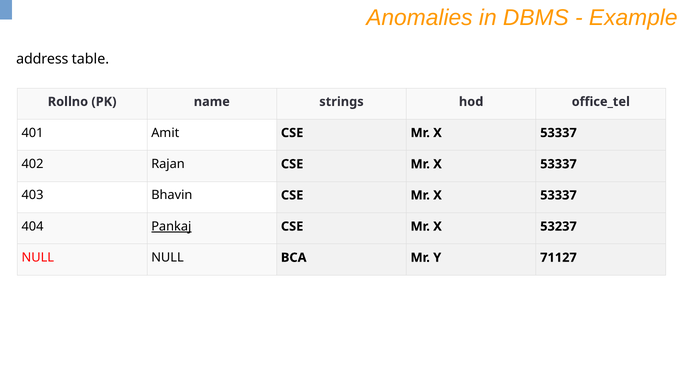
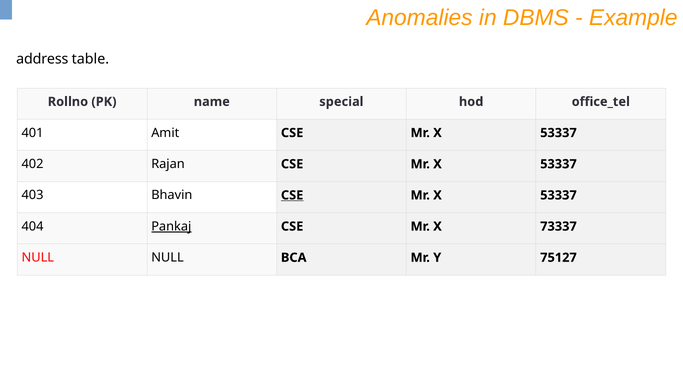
strings: strings -> special (341, 102)
CSE underline: none -> present (292, 195)
53237: 53237 -> 73337 (559, 227)
71127: 71127 -> 75127 (559, 258)
